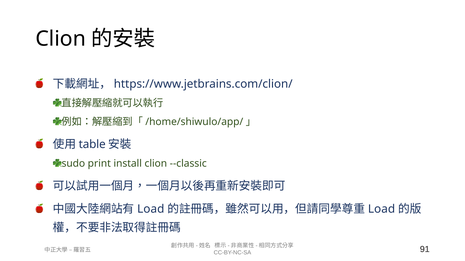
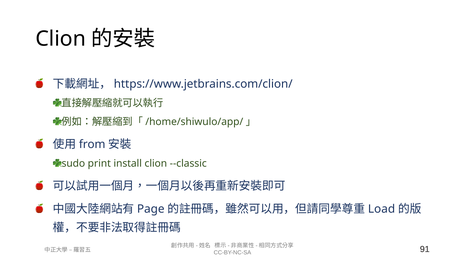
table: table -> from (92, 144)
Load: Load -> Page (151, 209)
